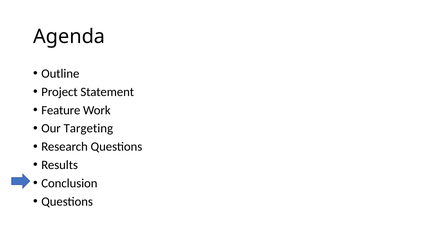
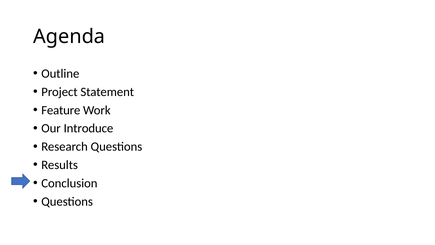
Targeting: Targeting -> Introduce (88, 128)
